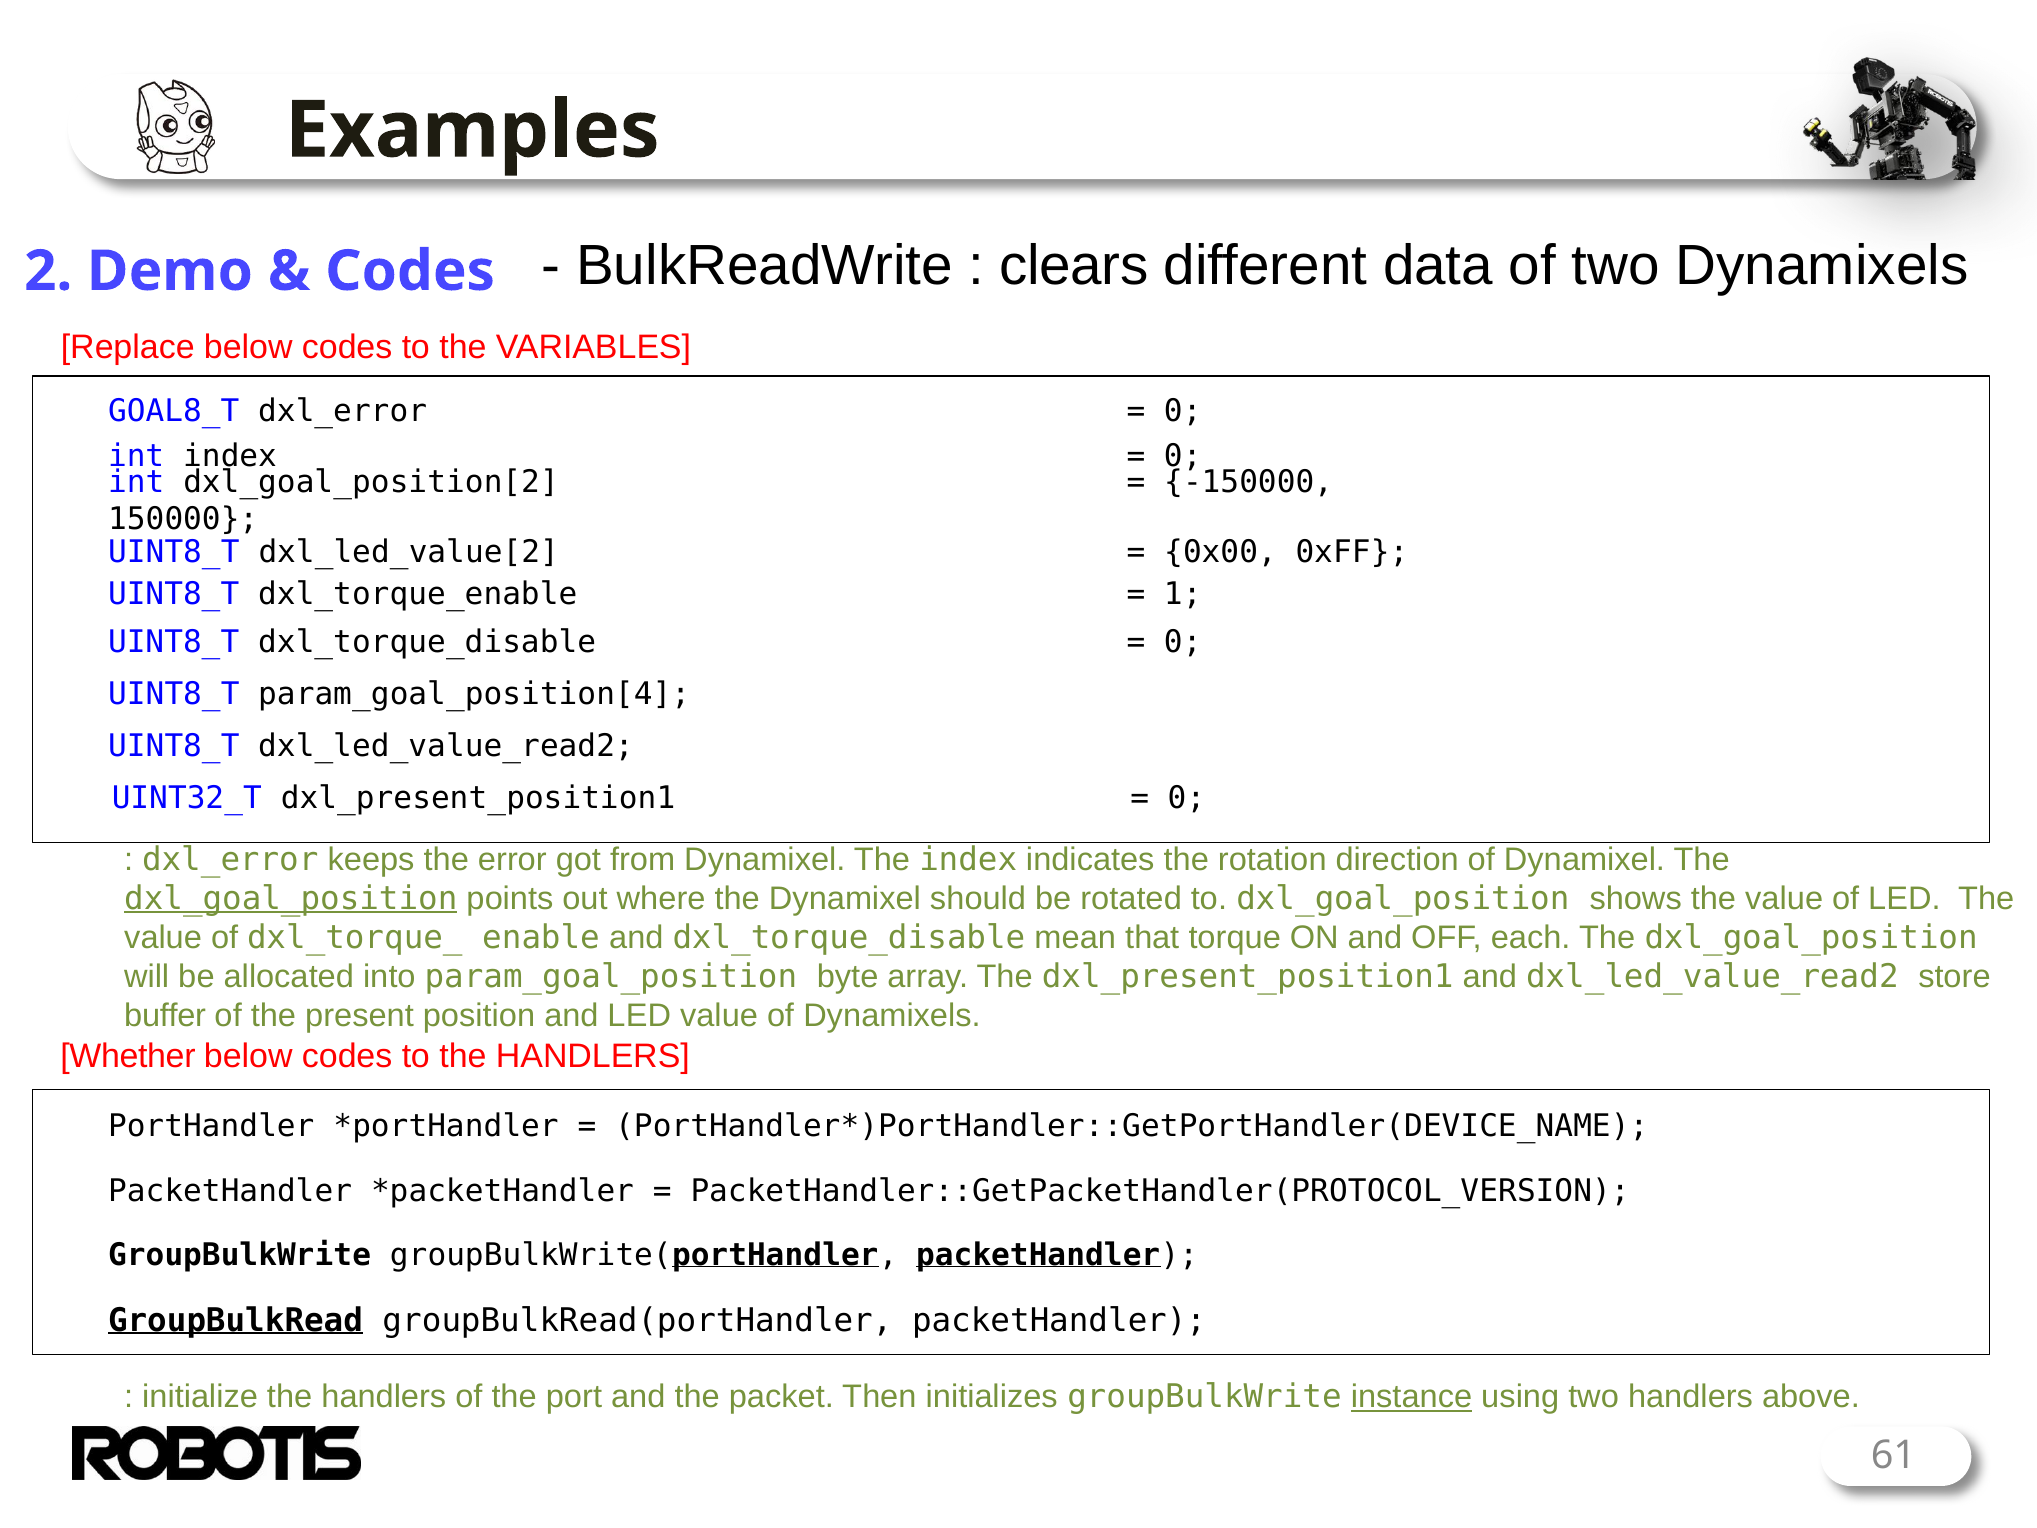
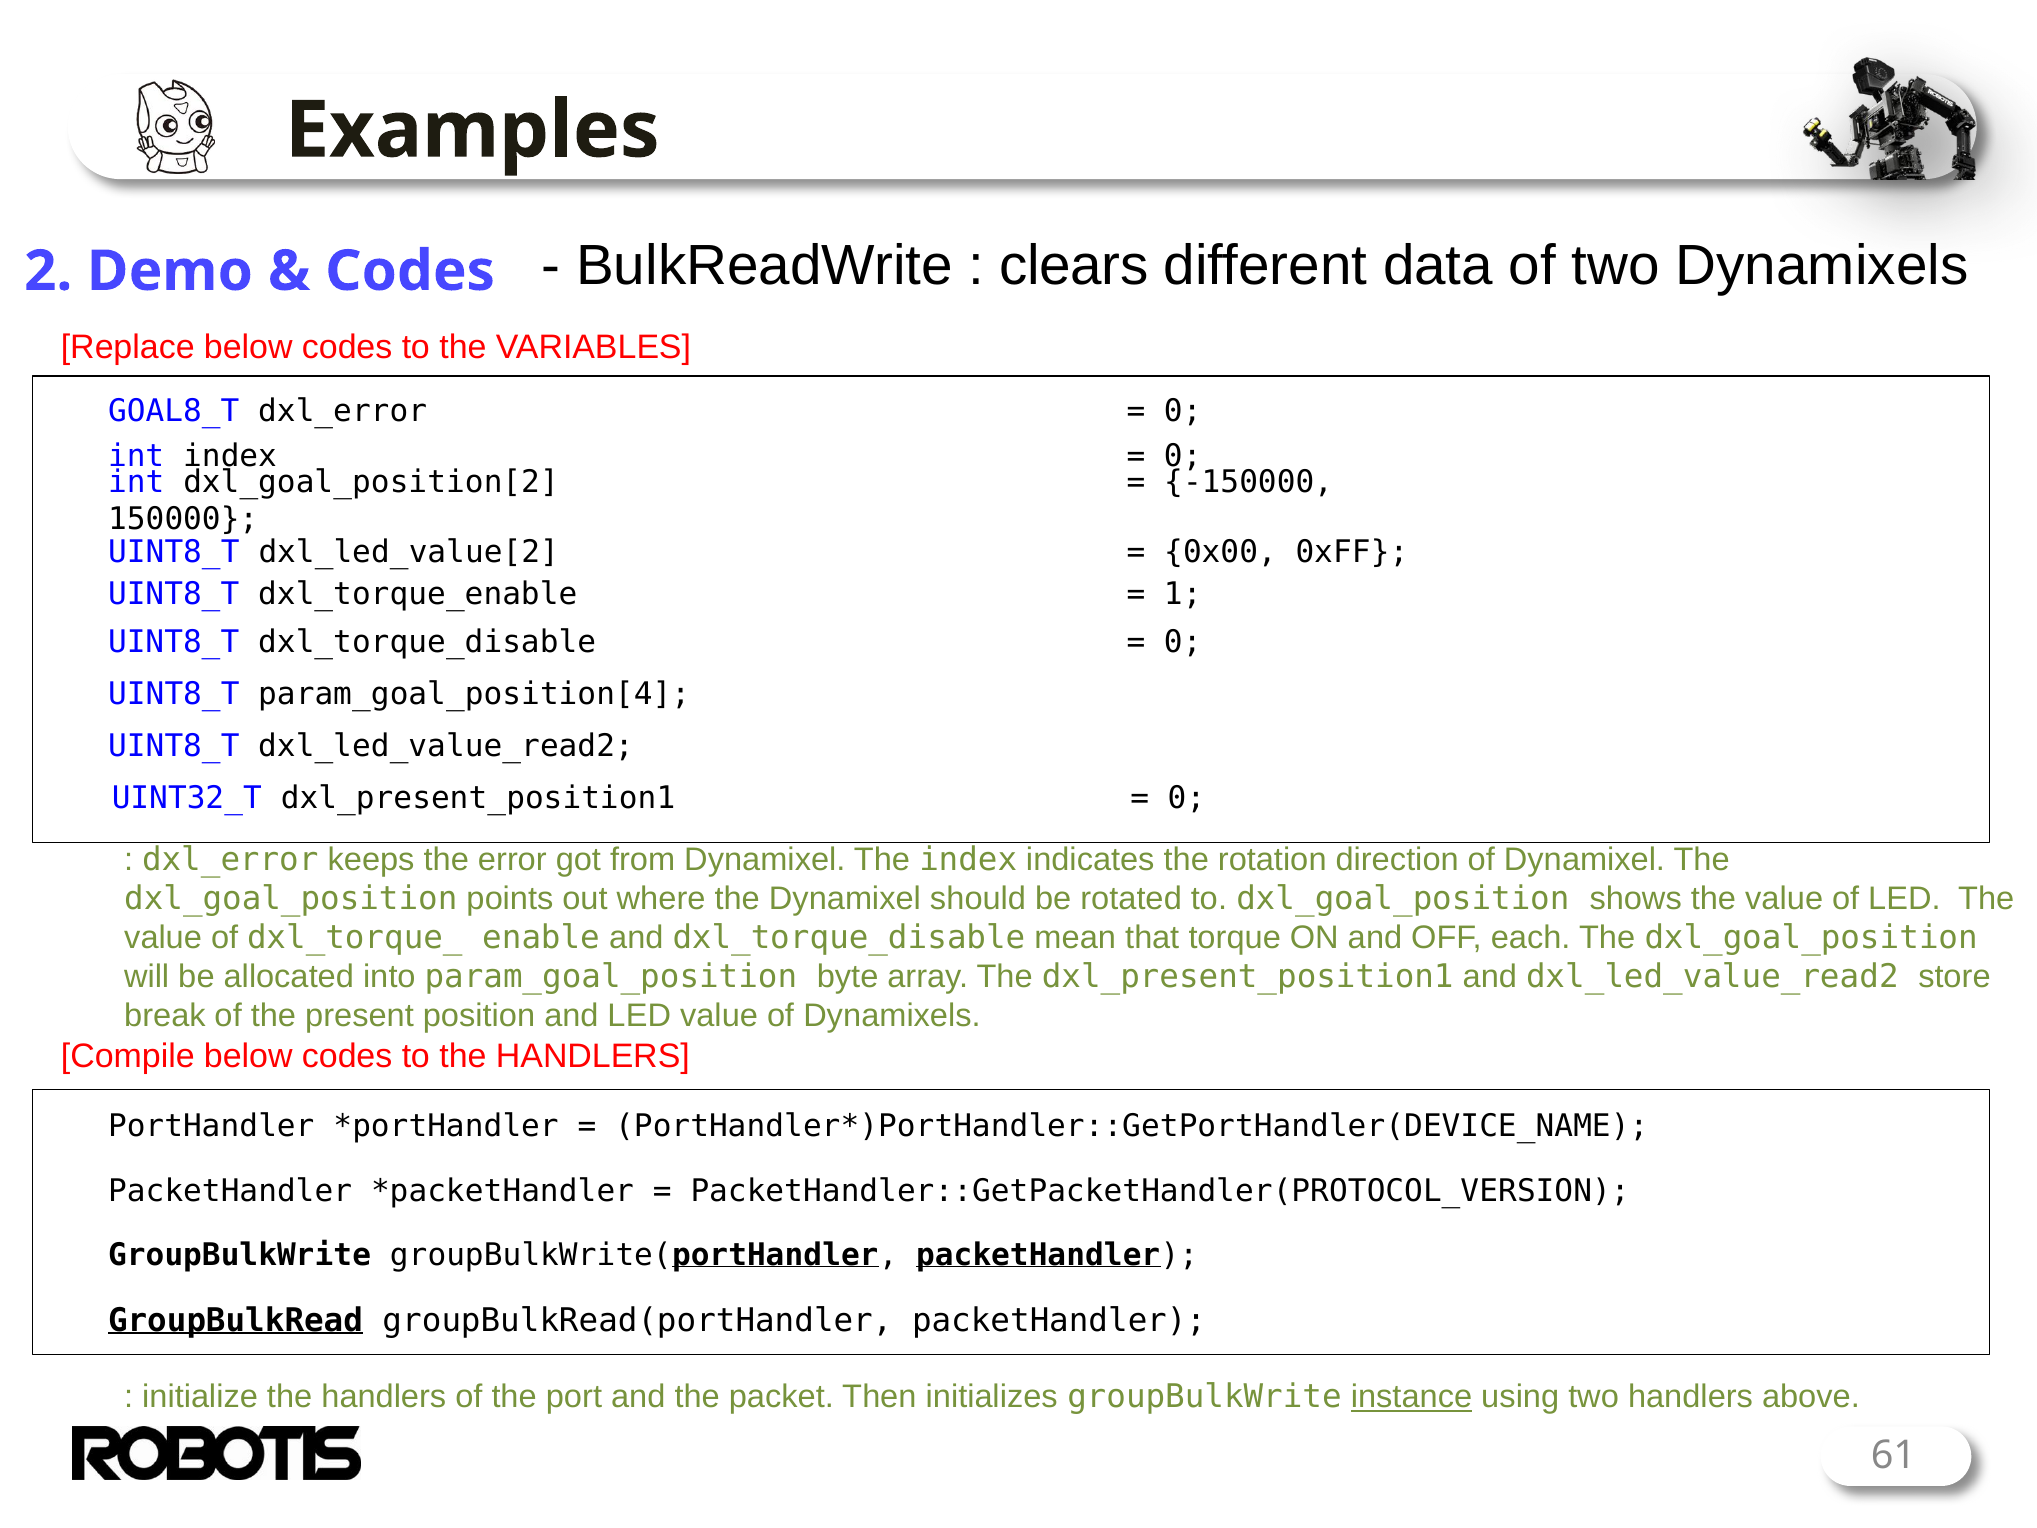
dxl_goal_position underline: present -> none (291, 898)
buffer: buffer -> break (165, 1015)
Whether: Whether -> Compile (128, 1056)
